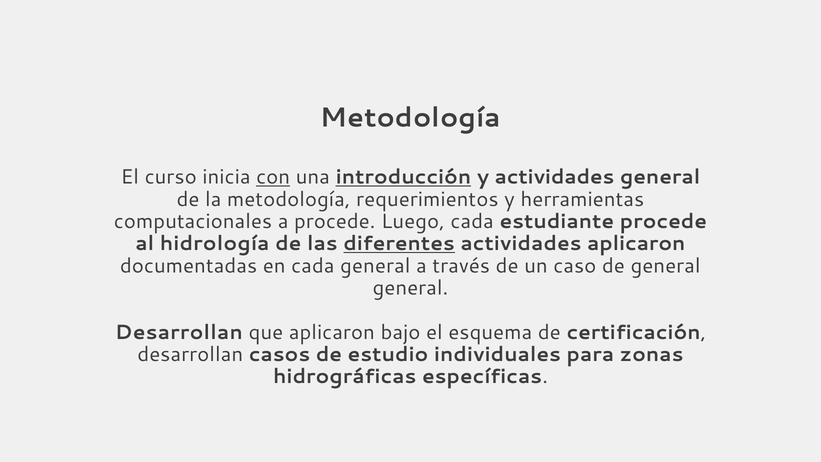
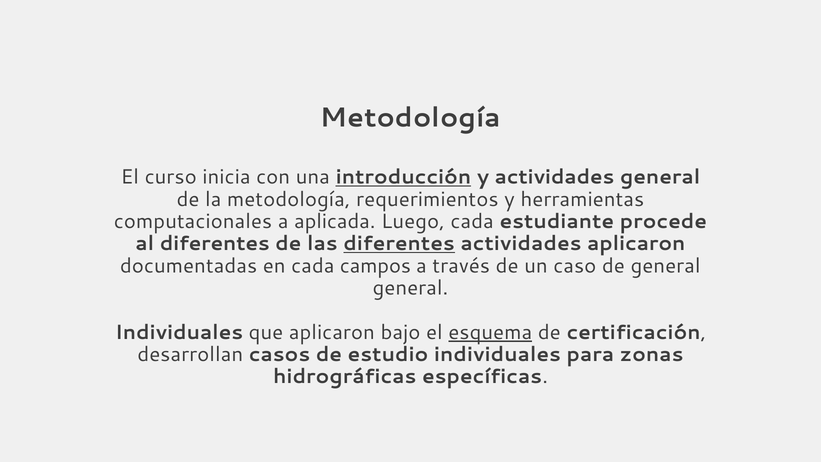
con underline: present -> none (273, 177)
a procede: procede -> aplicada (335, 221)
al hidrología: hidrología -> diferentes (215, 244)
cada general: general -> campos (375, 266)
Desarrollan: Desarrollan -> Individuales (179, 332)
esquema underline: none -> present (490, 332)
